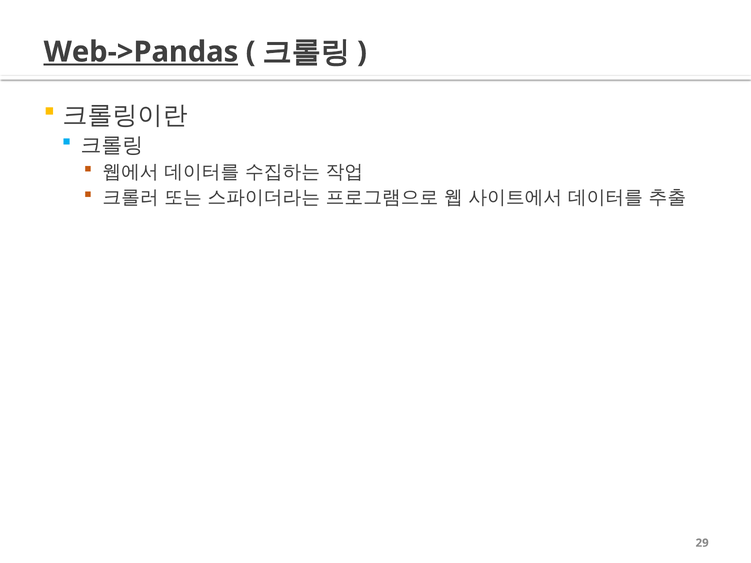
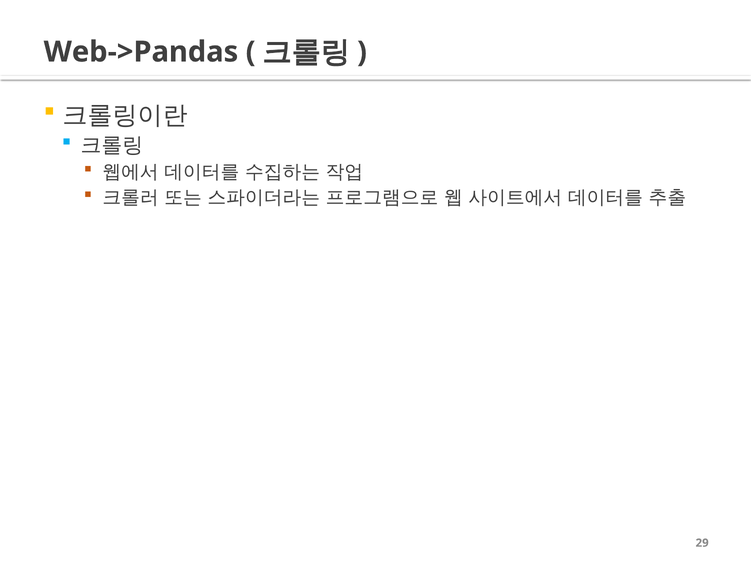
Web->Pandas underline: present -> none (141, 52)
